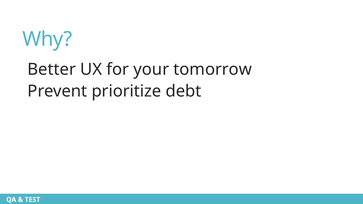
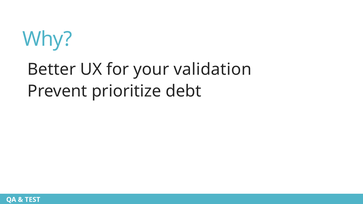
tomorrow: tomorrow -> validation (213, 69)
